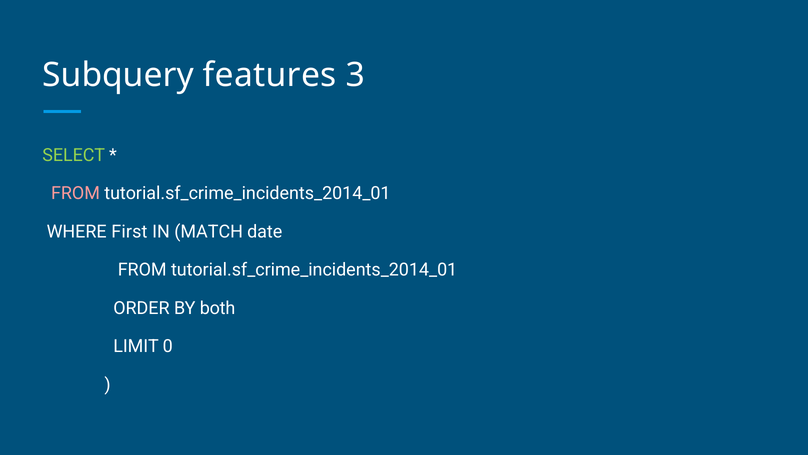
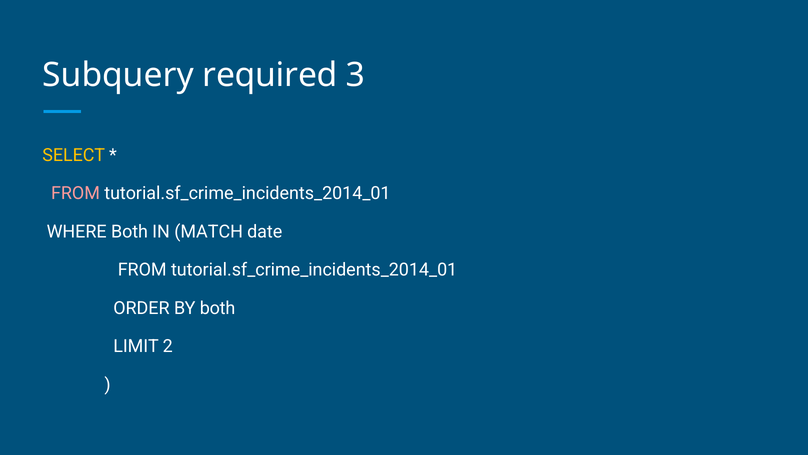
features: features -> required (270, 75)
SELECT colour: light green -> yellow (74, 155)
WHERE First: First -> Both (130, 231)
0: 0 -> 2 (168, 346)
